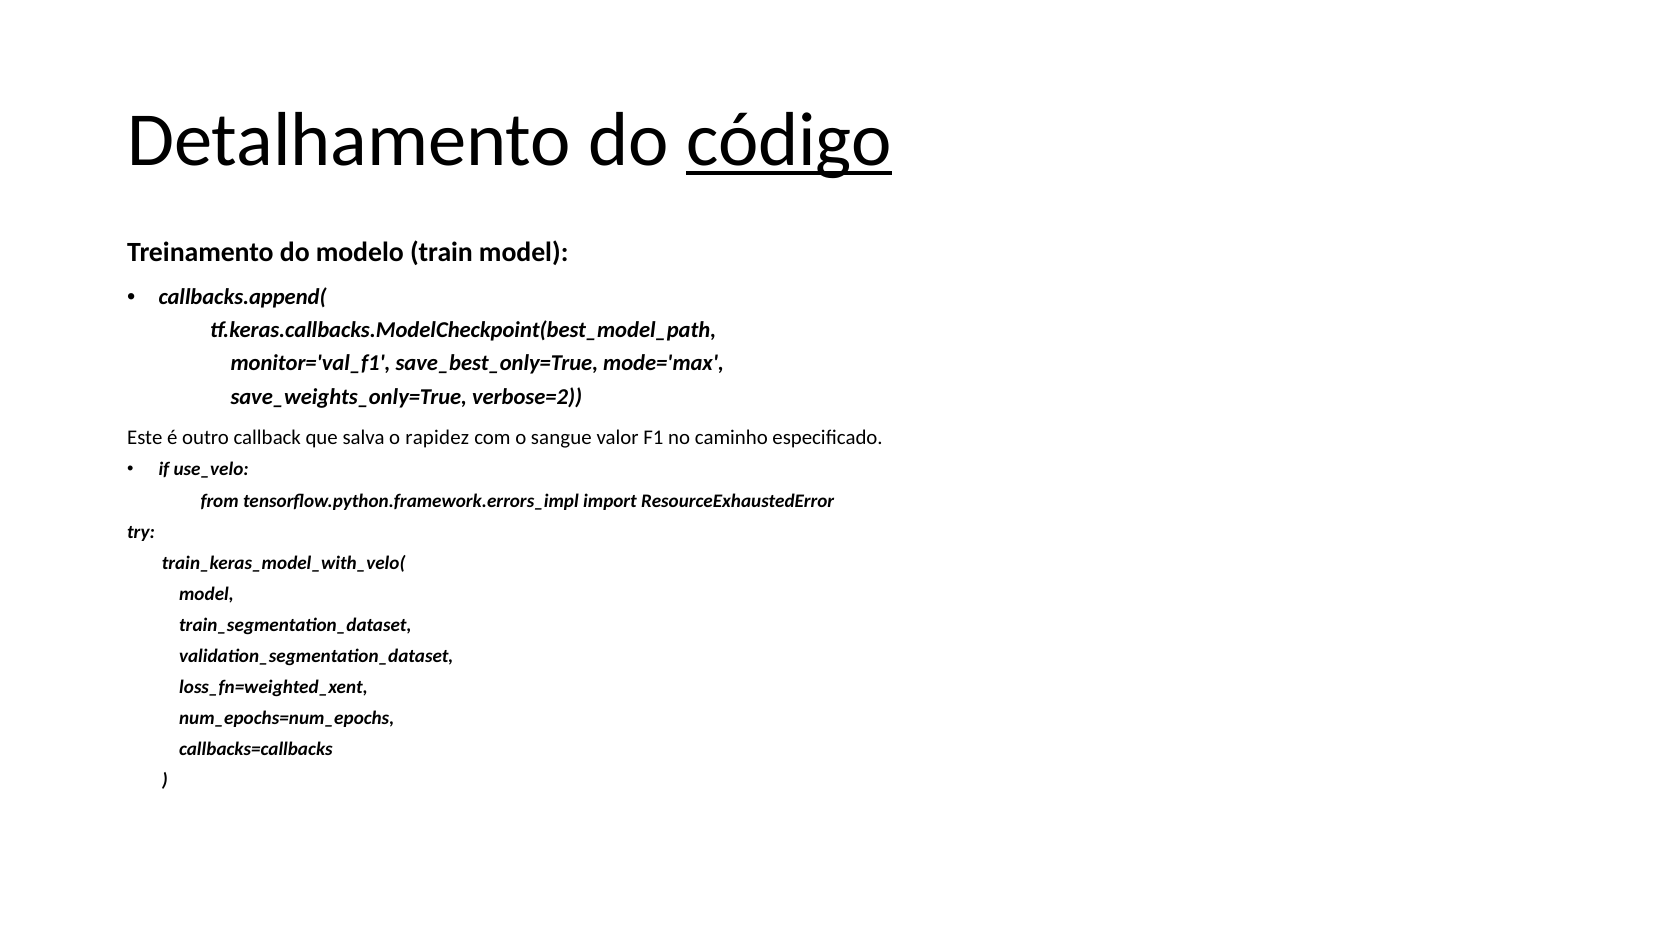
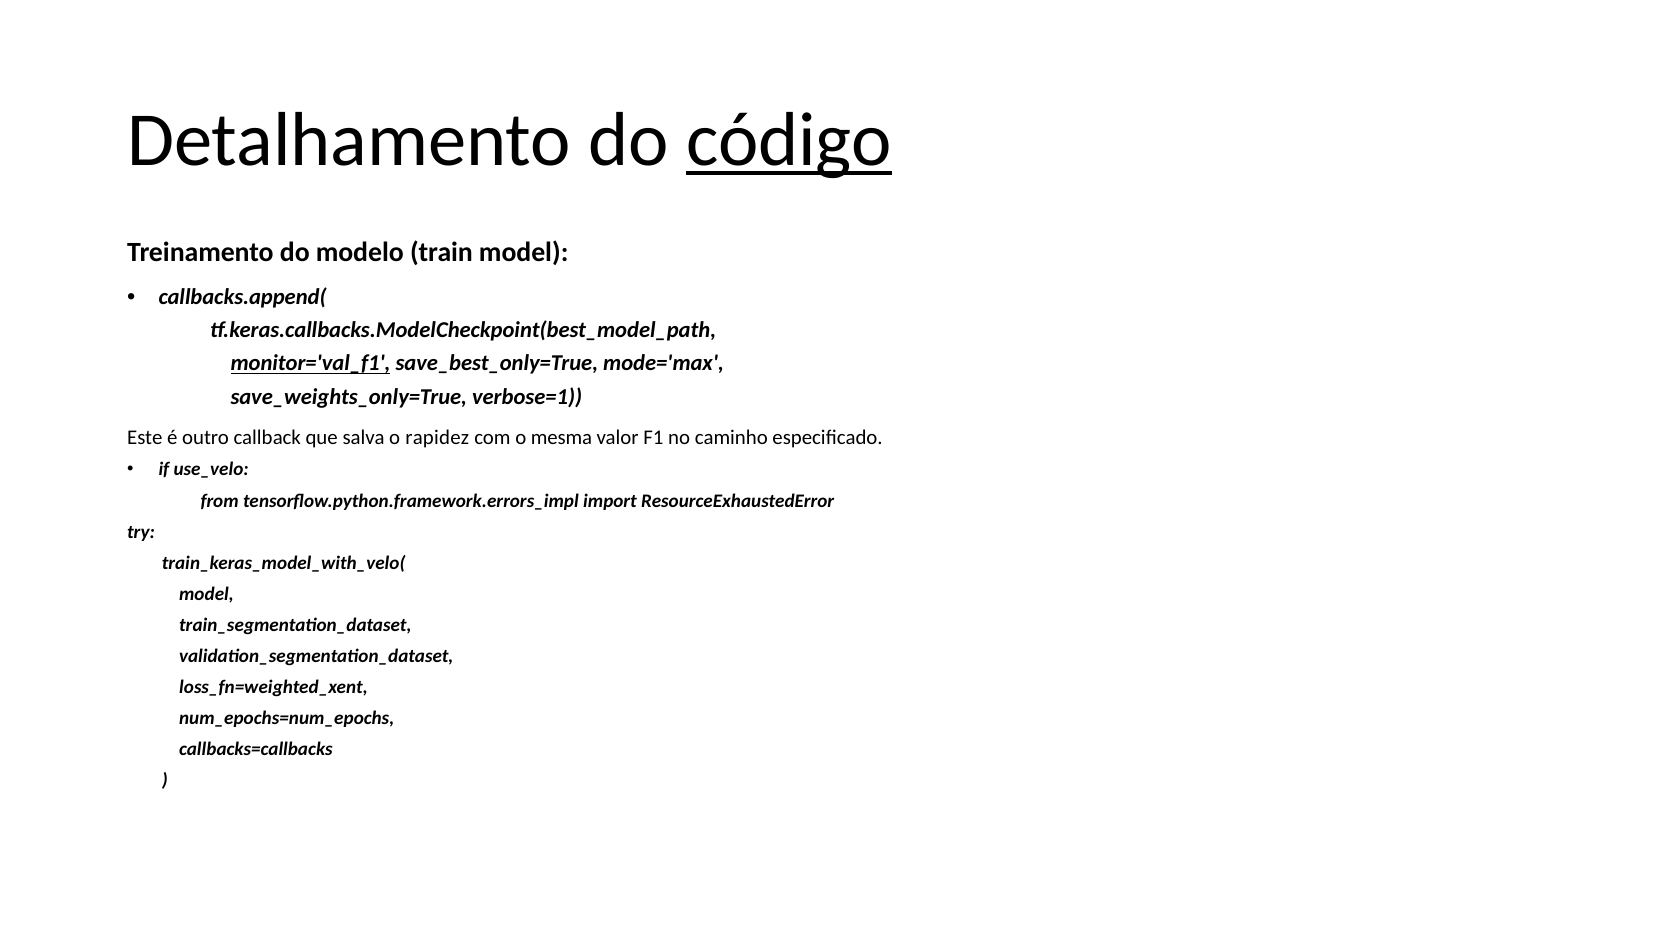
monitor='val_f1 underline: none -> present (311, 363)
verbose=2: verbose=2 -> verbose=1 (527, 397)
sangue: sangue -> mesma (562, 437)
